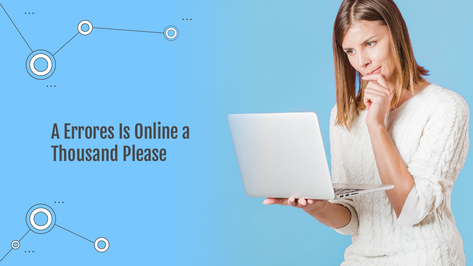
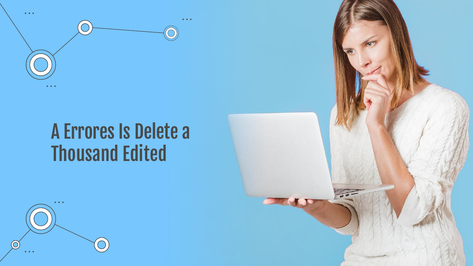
Online: Online -> Delete (156, 133)
Please: Please -> Edited (145, 155)
